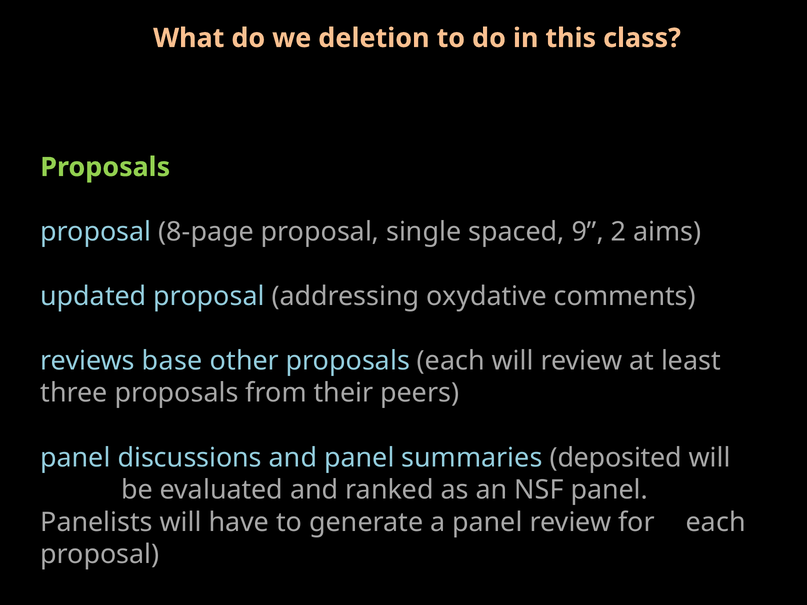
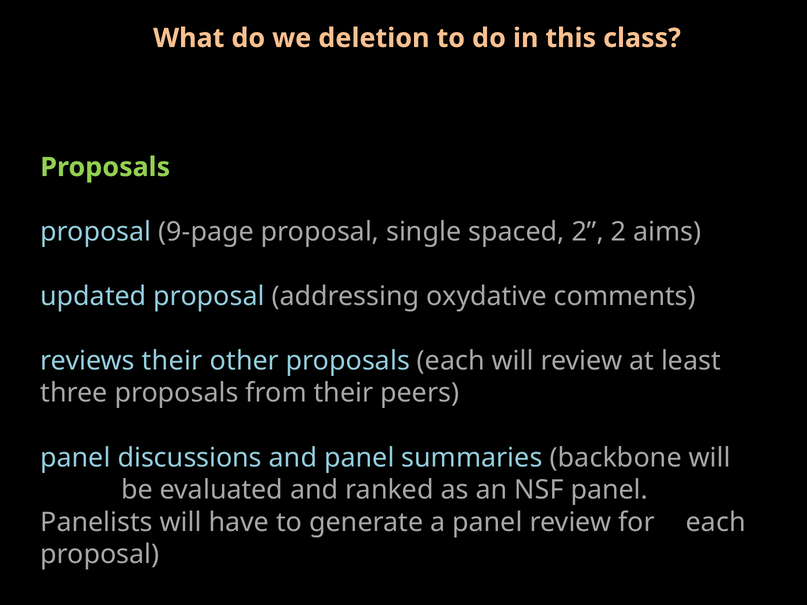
8-page: 8-page -> 9-page (206, 232)
spaced 9: 9 -> 2 (588, 232)
reviews base: base -> their (172, 361)
deposited: deposited -> backbone (616, 458)
